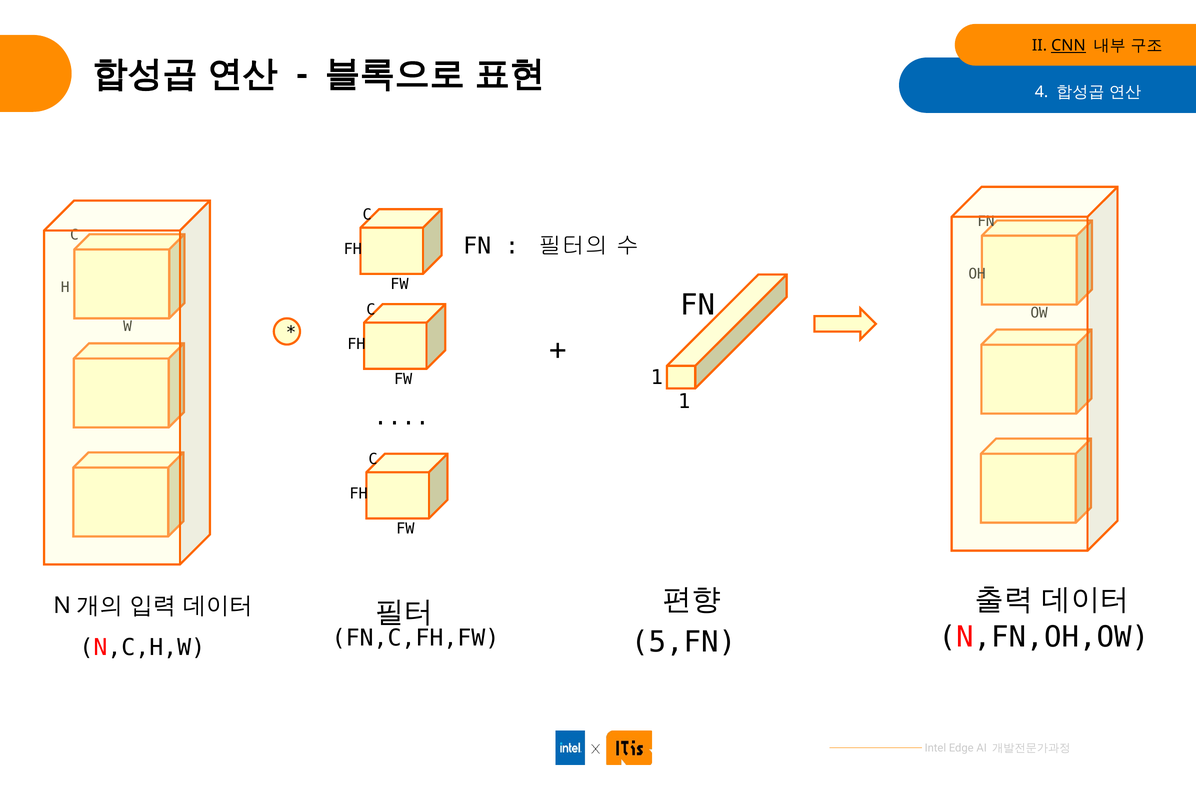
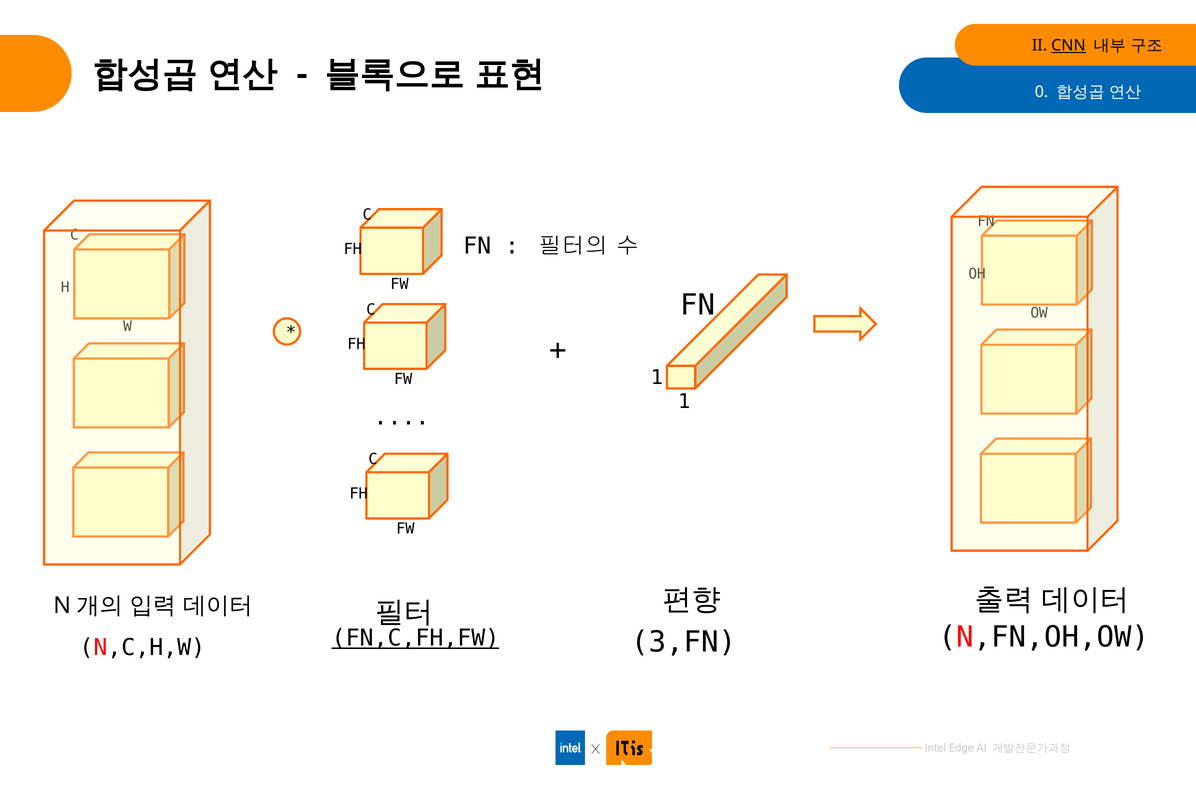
4: 4 -> 0 (1042, 92)
5,FN: 5,FN -> 3,FN (684, 643)
FN,C,FH,FW underline: none -> present (415, 639)
